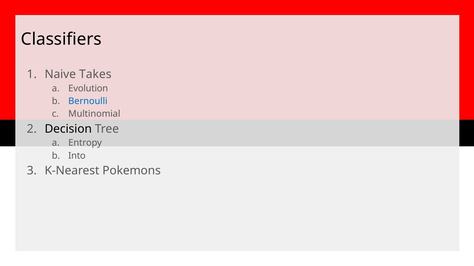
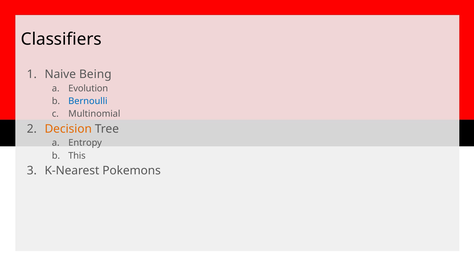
Takes: Takes -> Being (95, 75)
Decision colour: black -> orange (68, 129)
Into: Into -> This (77, 156)
